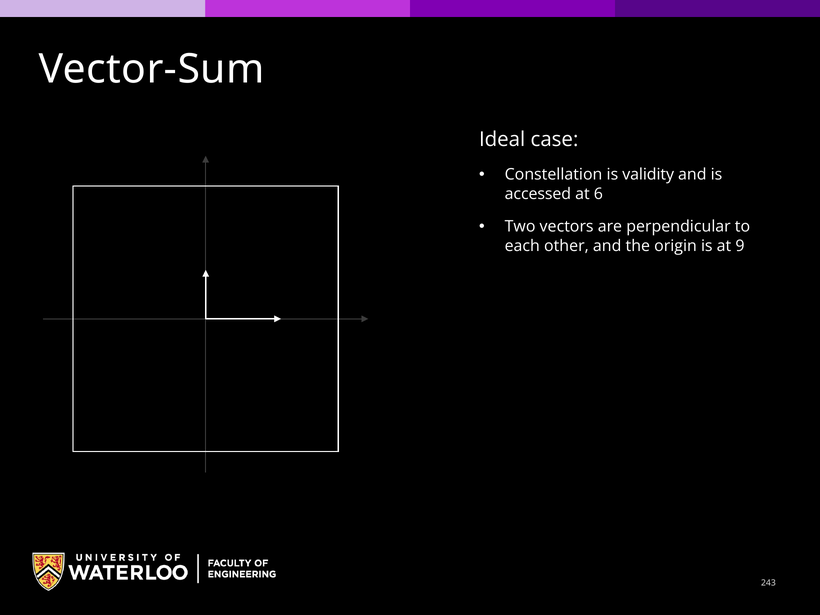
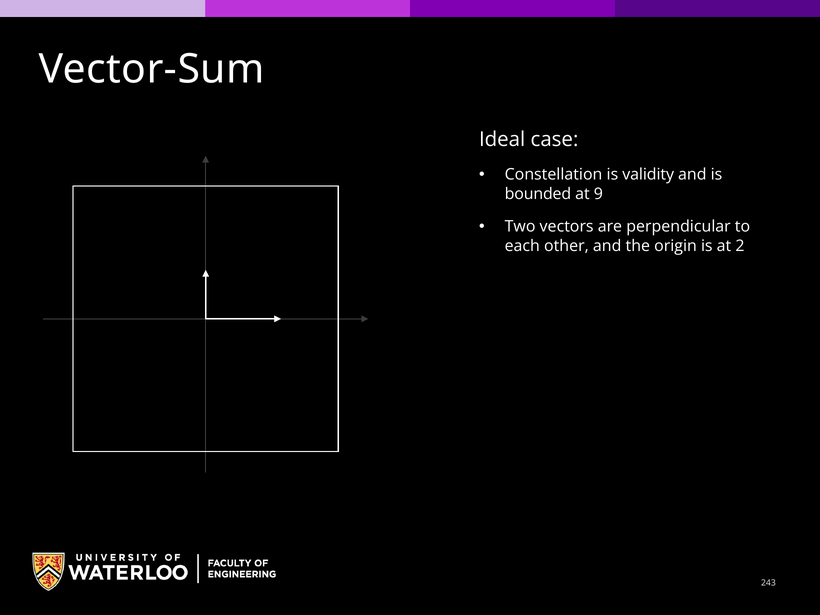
accessed: accessed -> bounded (538, 194)
6: 6 -> 9 (598, 194)
9: 9 -> 2 (740, 246)
